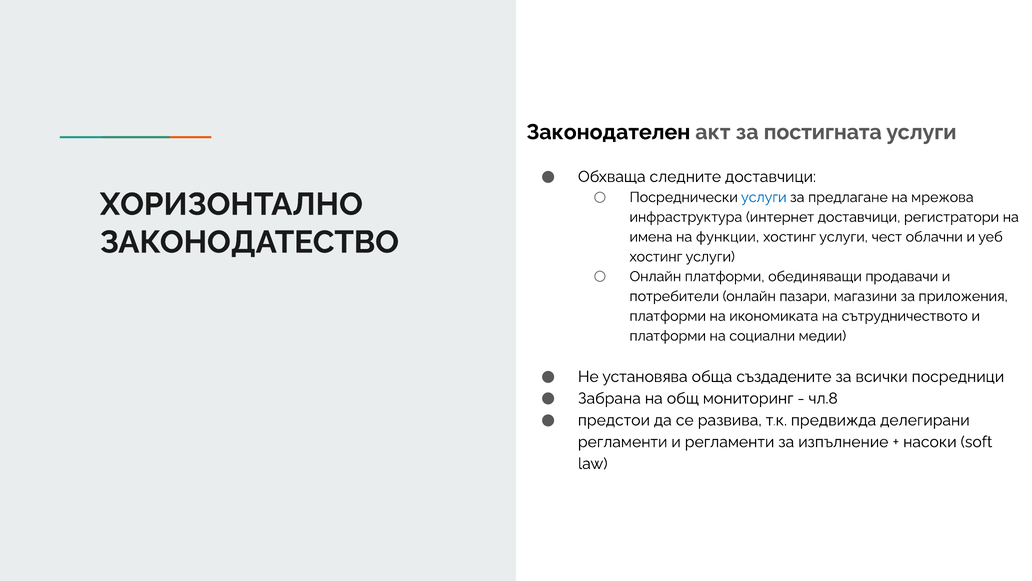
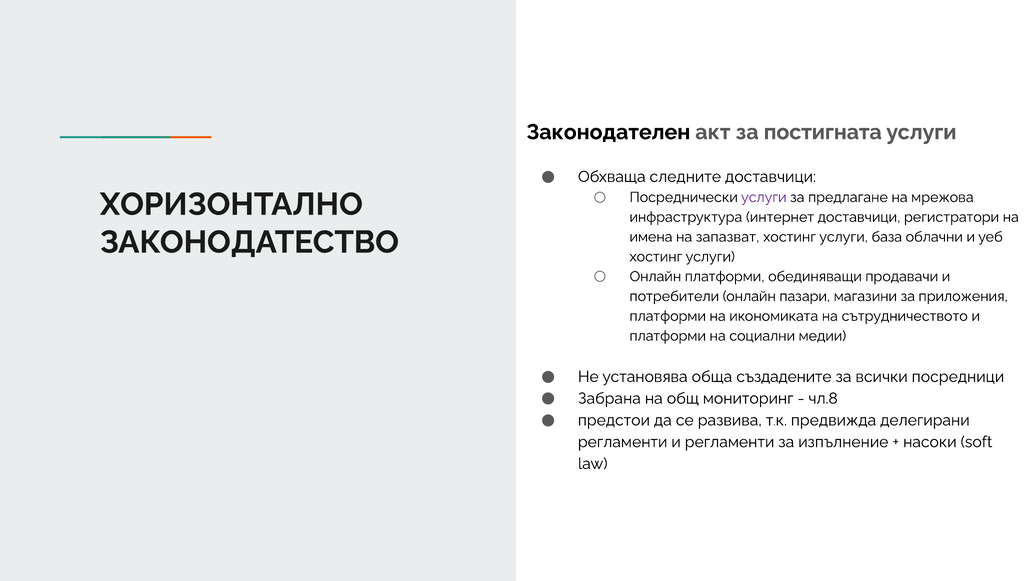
услуги colour: blue -> purple (764, 197)
функции: функции -> запазват (728, 237)
чест: чест -> база (887, 237)
